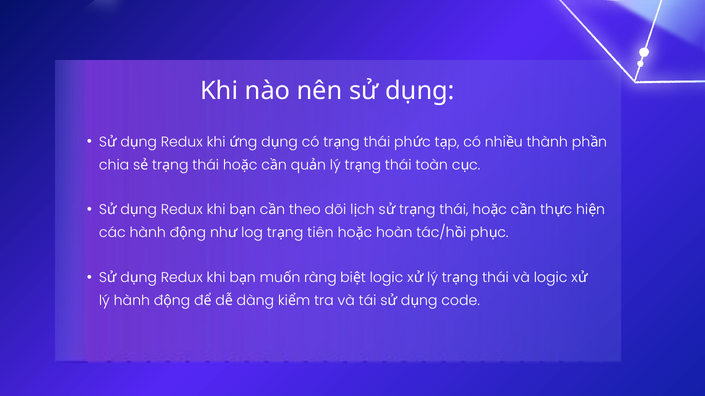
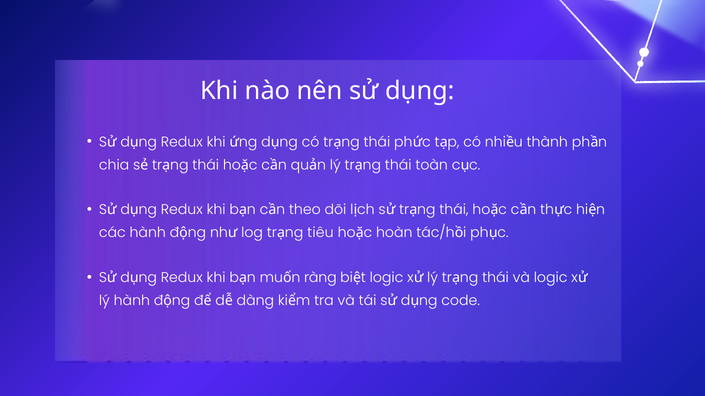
tiên: tiên -> tiêu (320, 233)
